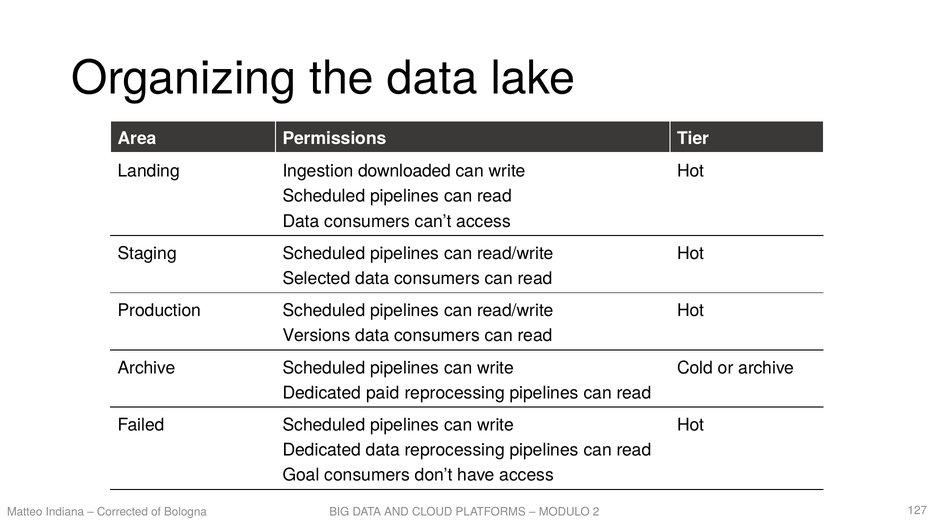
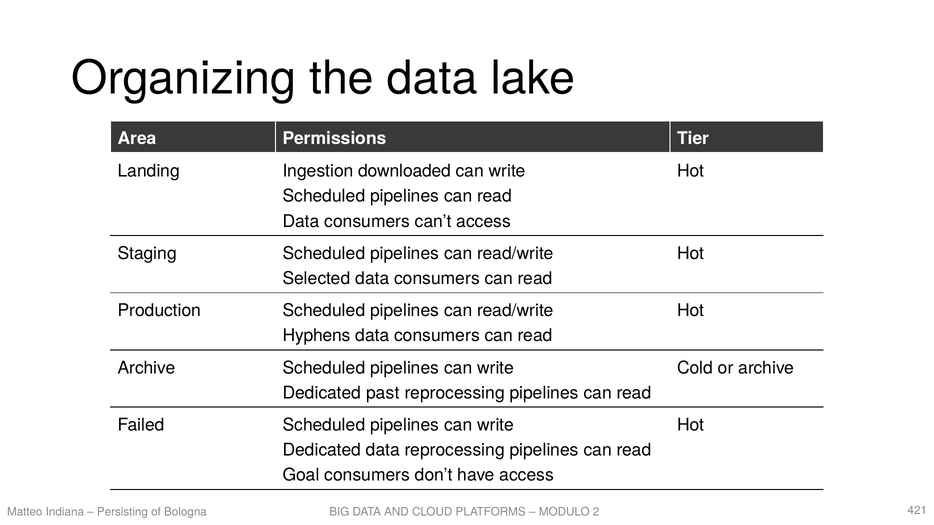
Versions: Versions -> Hyphens (317, 336)
paid: paid -> past (383, 393)
Corrected: Corrected -> Persisting (122, 512)
127: 127 -> 421 (917, 511)
